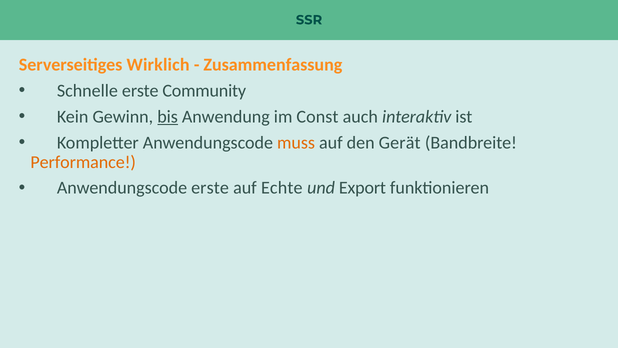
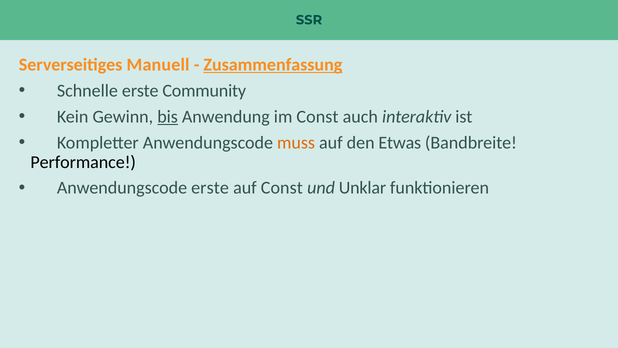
Wirklich: Wirklich -> Manuell (158, 65)
Zusammenfassung underline: none -> present (273, 65)
Gerät: Gerät -> Etwas (400, 142)
Performance colour: orange -> black (83, 162)
auf Echte: Echte -> Const (282, 188)
Export: Export -> Unklar (362, 188)
